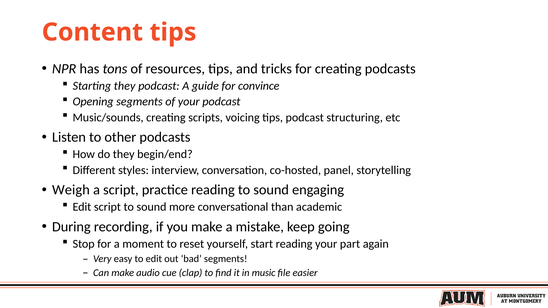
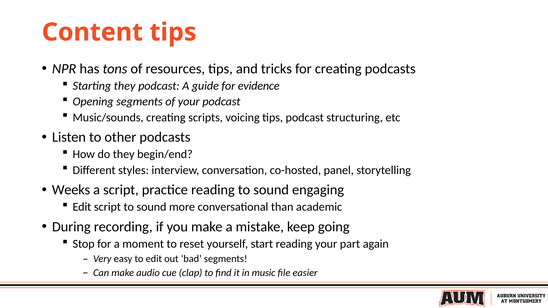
convince: convince -> evidence (259, 86)
Weigh: Weigh -> Weeks (71, 190)
